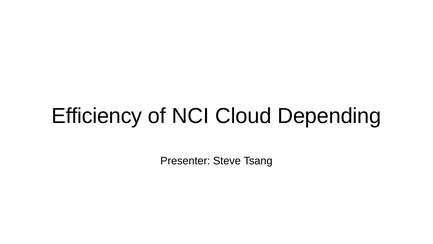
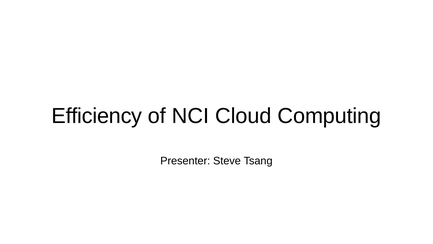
Depending: Depending -> Computing (329, 116)
